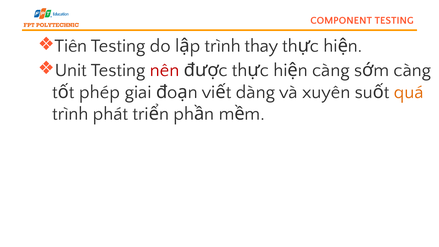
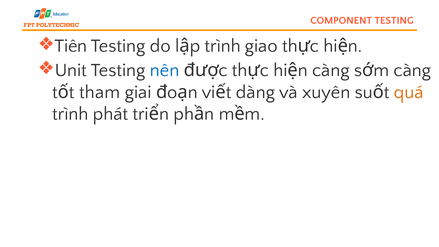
thay: thay -> giao (261, 46)
nên colour: red -> blue (165, 70)
phép: phép -> tham (100, 92)
